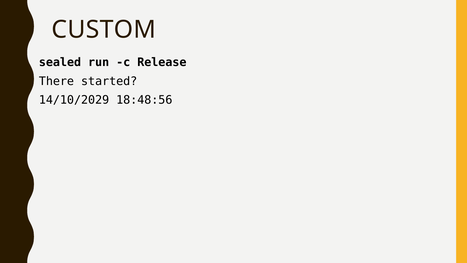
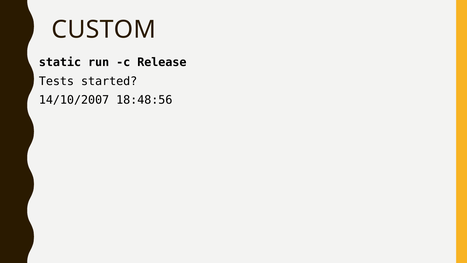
sealed: sealed -> static (60, 62)
There: There -> Tests (56, 81)
14/10/2029: 14/10/2029 -> 14/10/2007 (74, 100)
